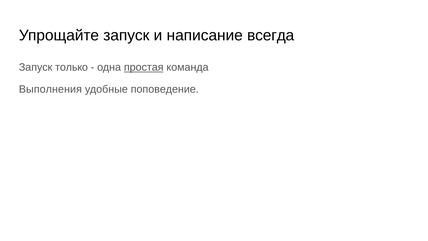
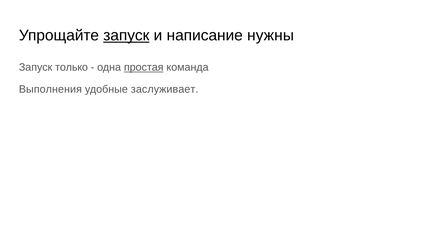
запуск underline: none -> present (126, 35)
всегда: всегда -> нужны (271, 35)
поповедение: поповедение -> заслуживает (165, 89)
